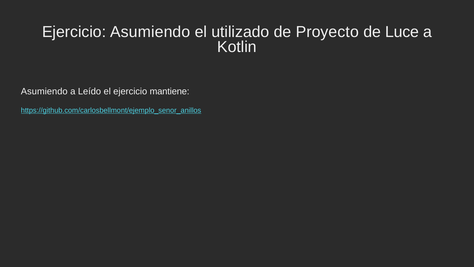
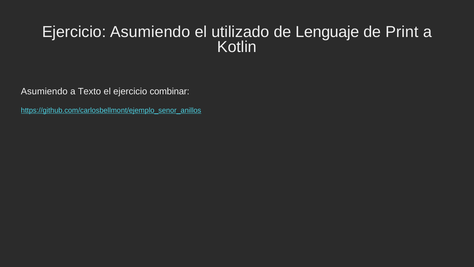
Proyecto: Proyecto -> Lenguaje (327, 32)
Luce: Luce -> Print (402, 32)
Leído: Leído -> Texto (89, 91)
mantiene: mantiene -> combinar (170, 91)
